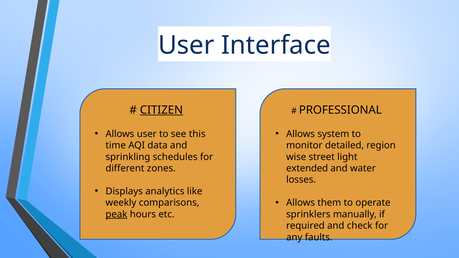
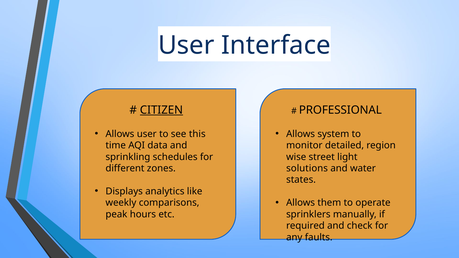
extended: extended -> solutions (307, 168)
losses: losses -> states (301, 180)
peak underline: present -> none (116, 214)
